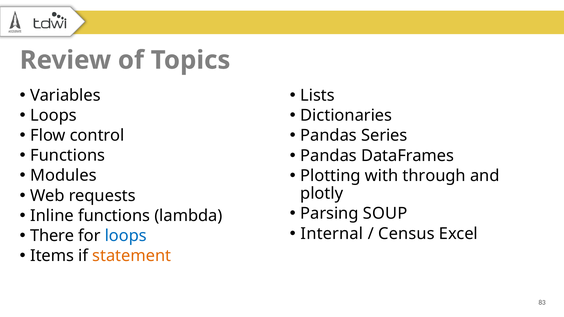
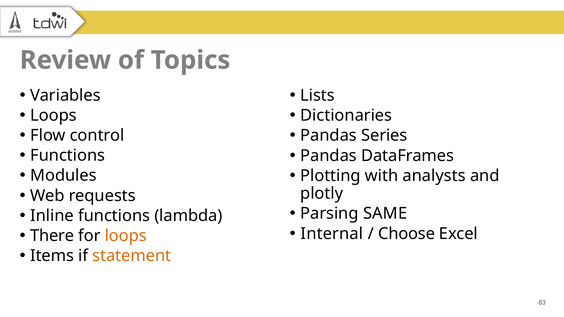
through: through -> analysts (434, 176)
SOUP: SOUP -> SAME (385, 214)
Census: Census -> Choose (407, 234)
loops colour: blue -> orange (126, 236)
